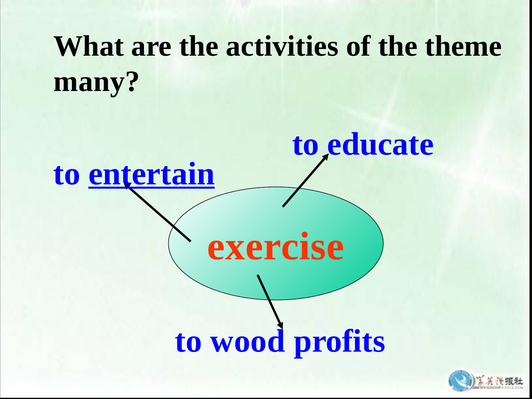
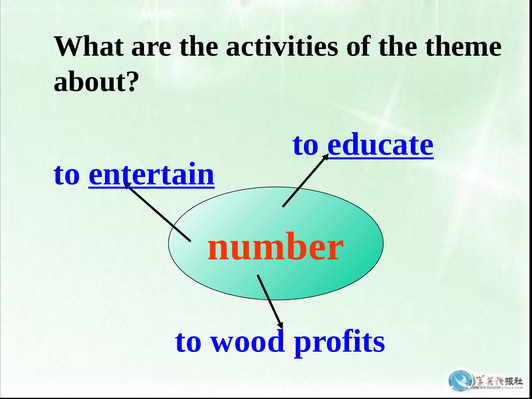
many: many -> about (97, 81)
educate underline: none -> present (381, 144)
exercise: exercise -> number (276, 246)
